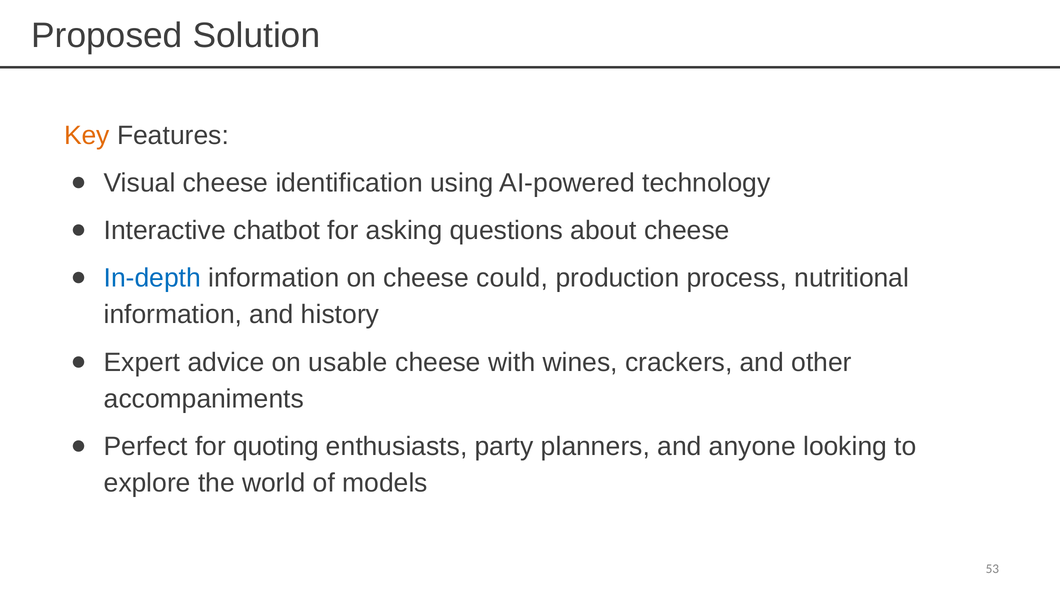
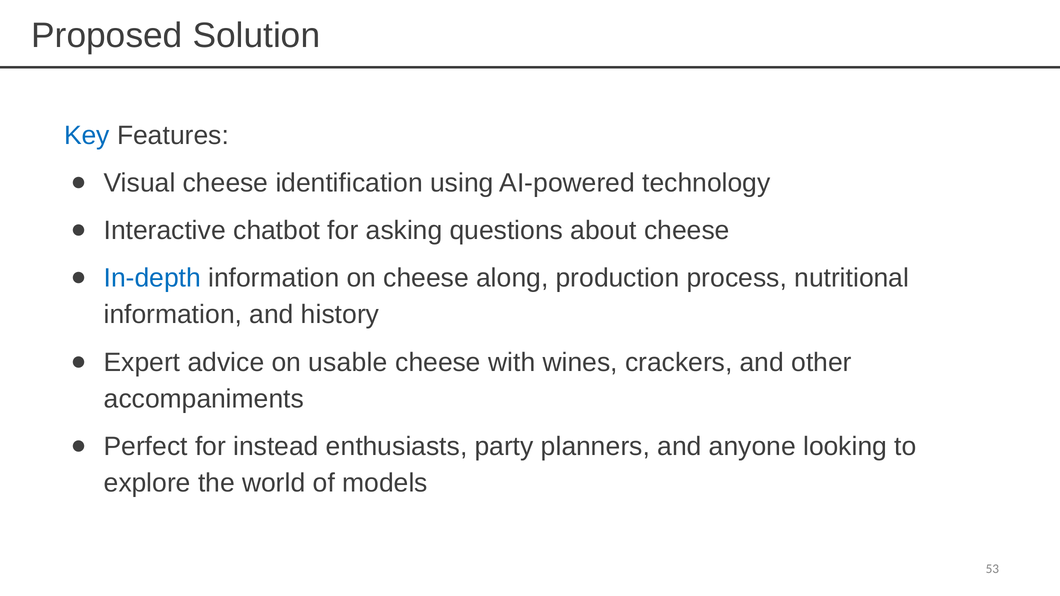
Key colour: orange -> blue (87, 135)
could: could -> along (512, 278)
quoting: quoting -> instead (276, 447)
